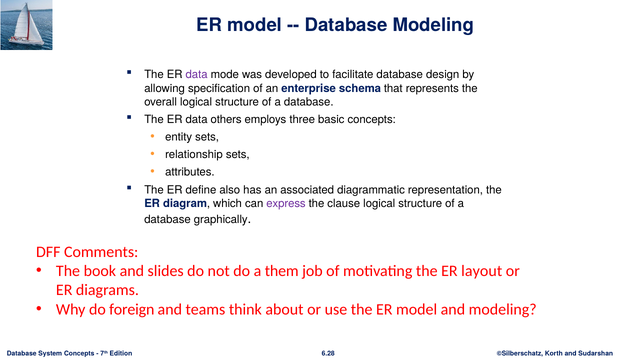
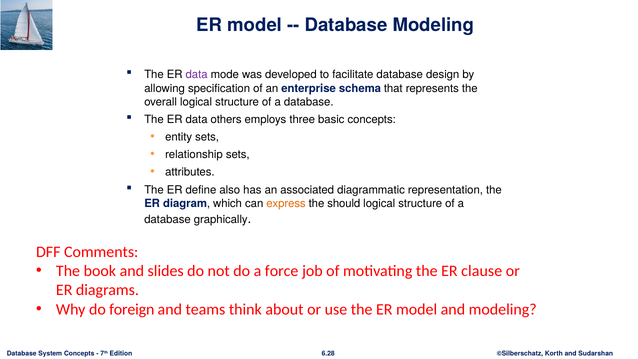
express colour: purple -> orange (286, 204)
clause: clause -> should (344, 204)
them: them -> force (282, 271)
layout: layout -> clause (482, 271)
